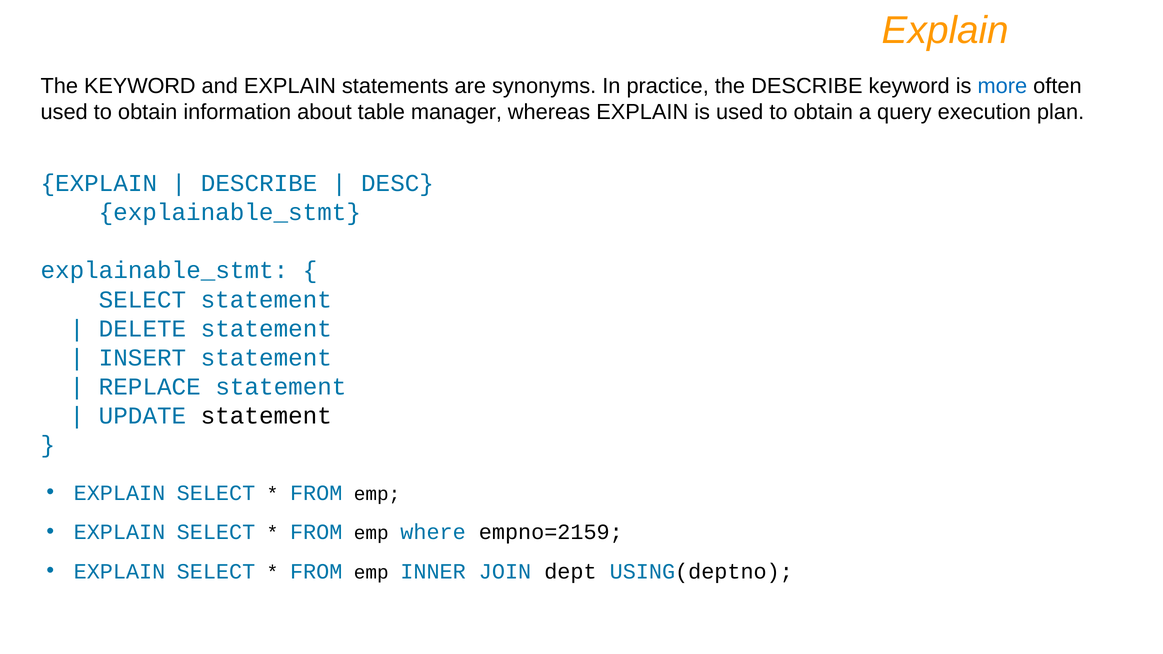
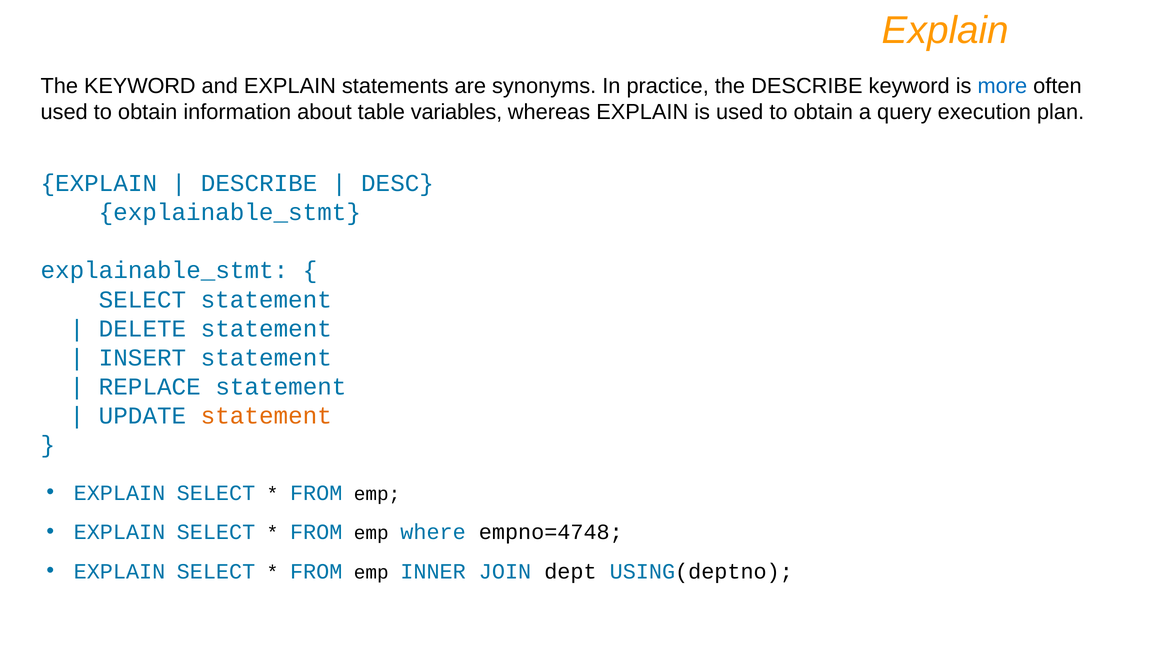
manager: manager -> variables (457, 112)
statement colour: black -> orange (266, 416)
empno=2159: empno=2159 -> empno=4748 (551, 532)
